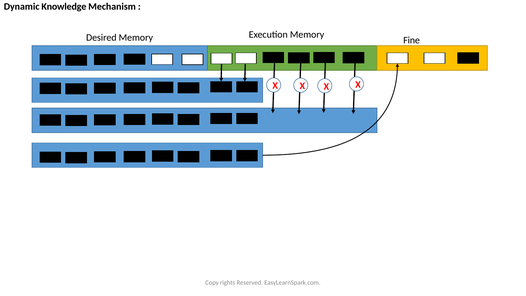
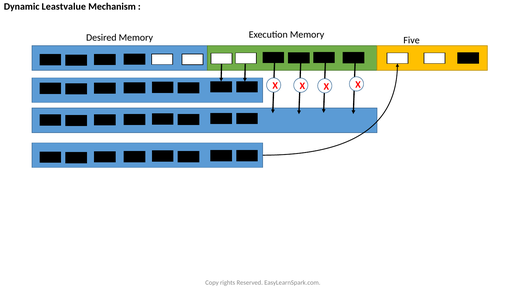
Knowledge: Knowledge -> Leastvalue (64, 7)
Fine: Fine -> Five (412, 40)
